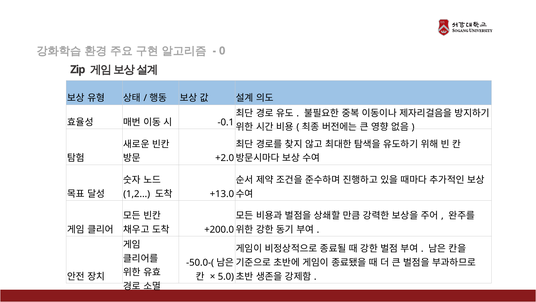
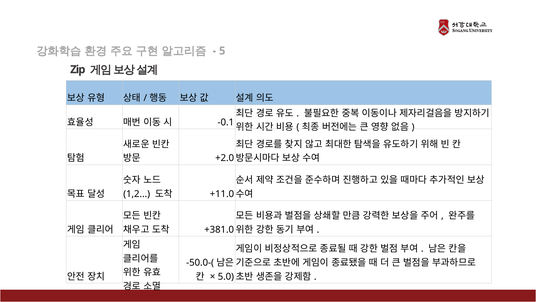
0: 0 -> 5 (222, 51)
+13.0: +13.0 -> +11.0 (222, 194)
+200.0: +200.0 -> +381.0 (219, 229)
